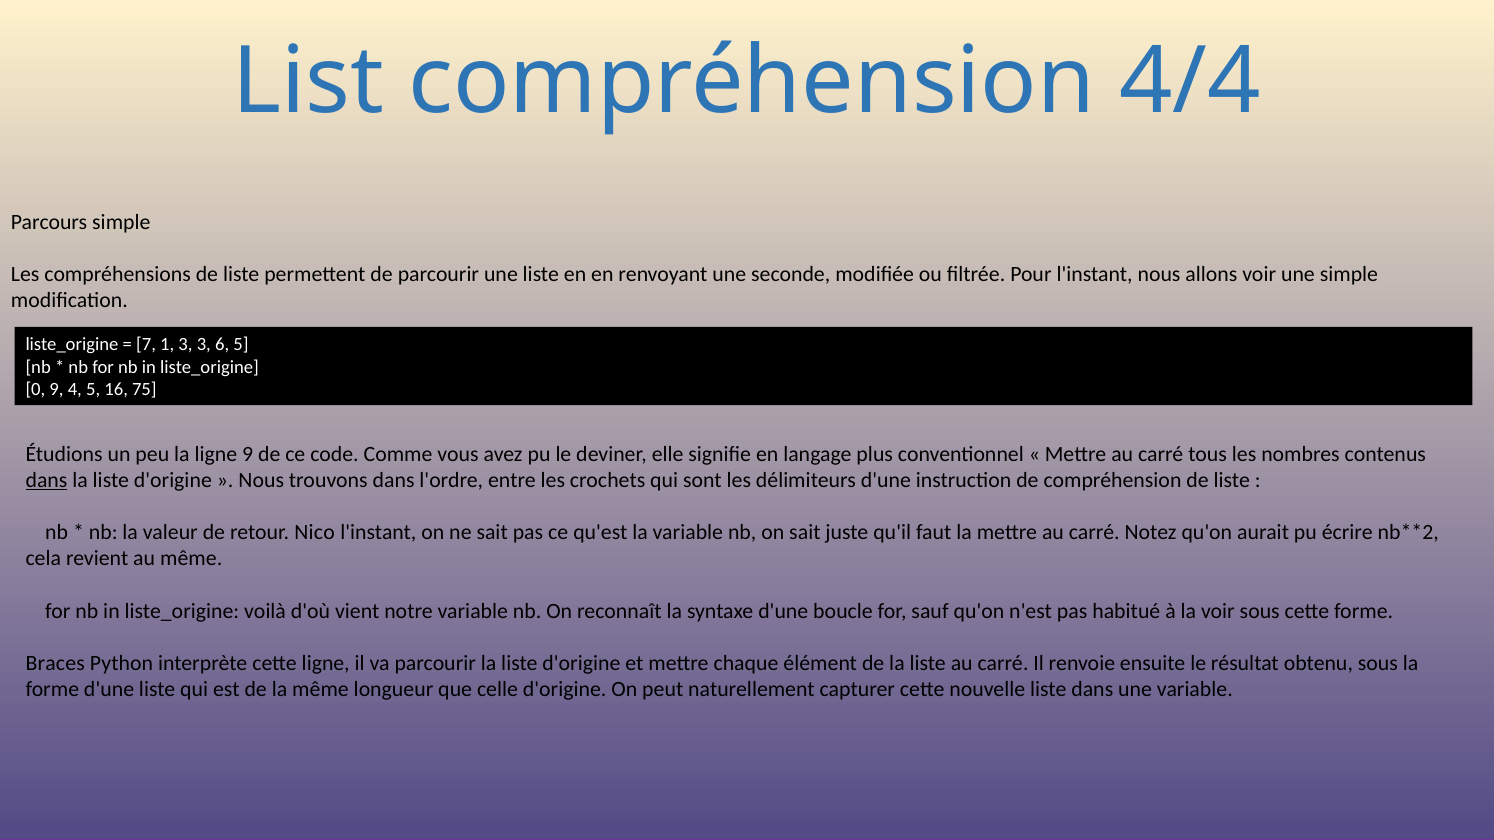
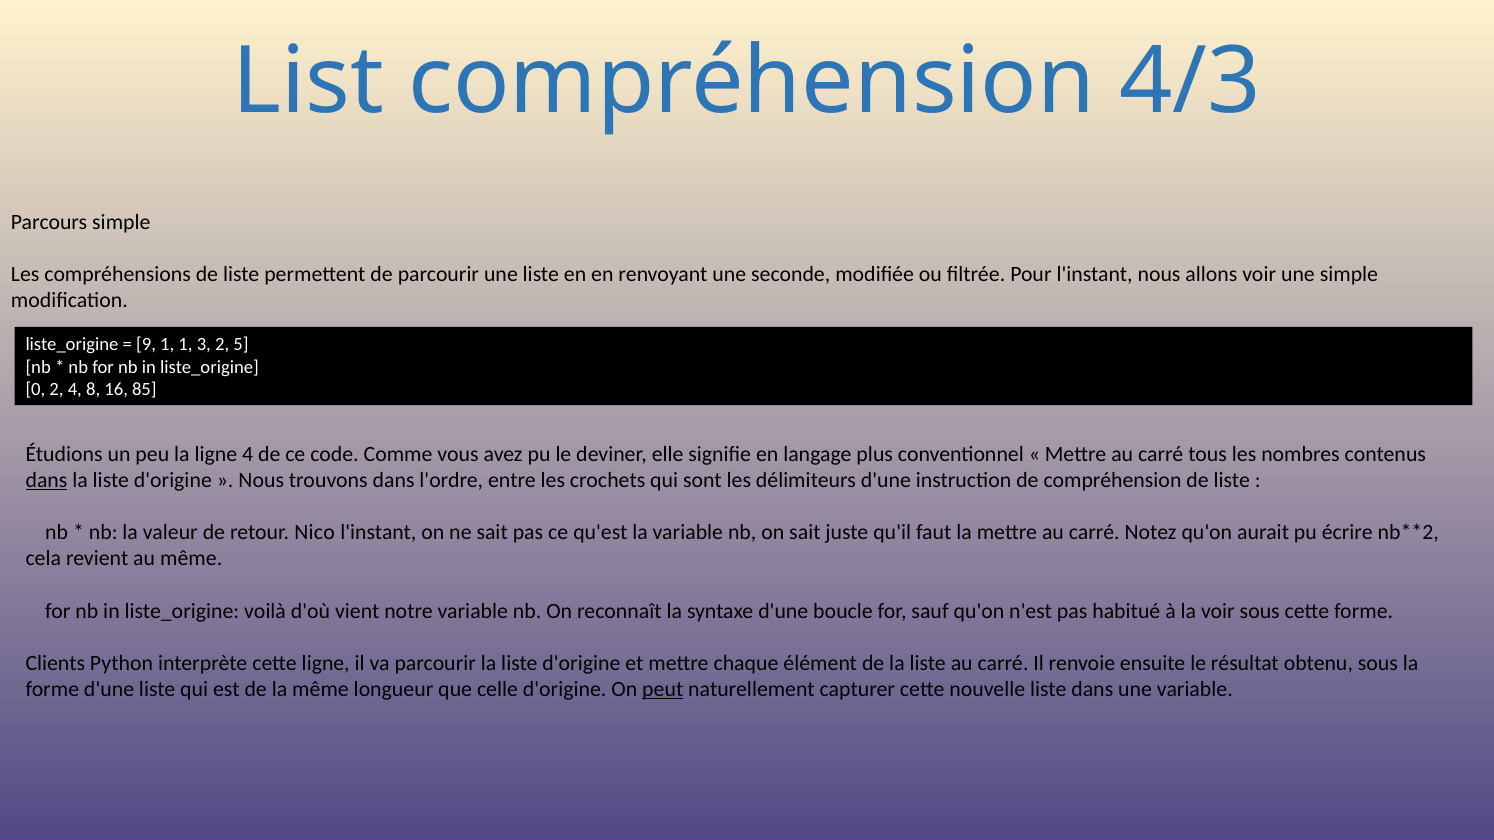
4/4: 4/4 -> 4/3 (1190, 82)
7: 7 -> 9 (146, 345)
1 3: 3 -> 1 (185, 345)
3 6: 6 -> 2 (222, 345)
0 9: 9 -> 2 (56, 390)
4 5: 5 -> 8 (93, 390)
75: 75 -> 85 (144, 390)
ligne 9: 9 -> 4 (248, 454)
Braces: Braces -> Clients (55, 663)
peut underline: none -> present (663, 690)
